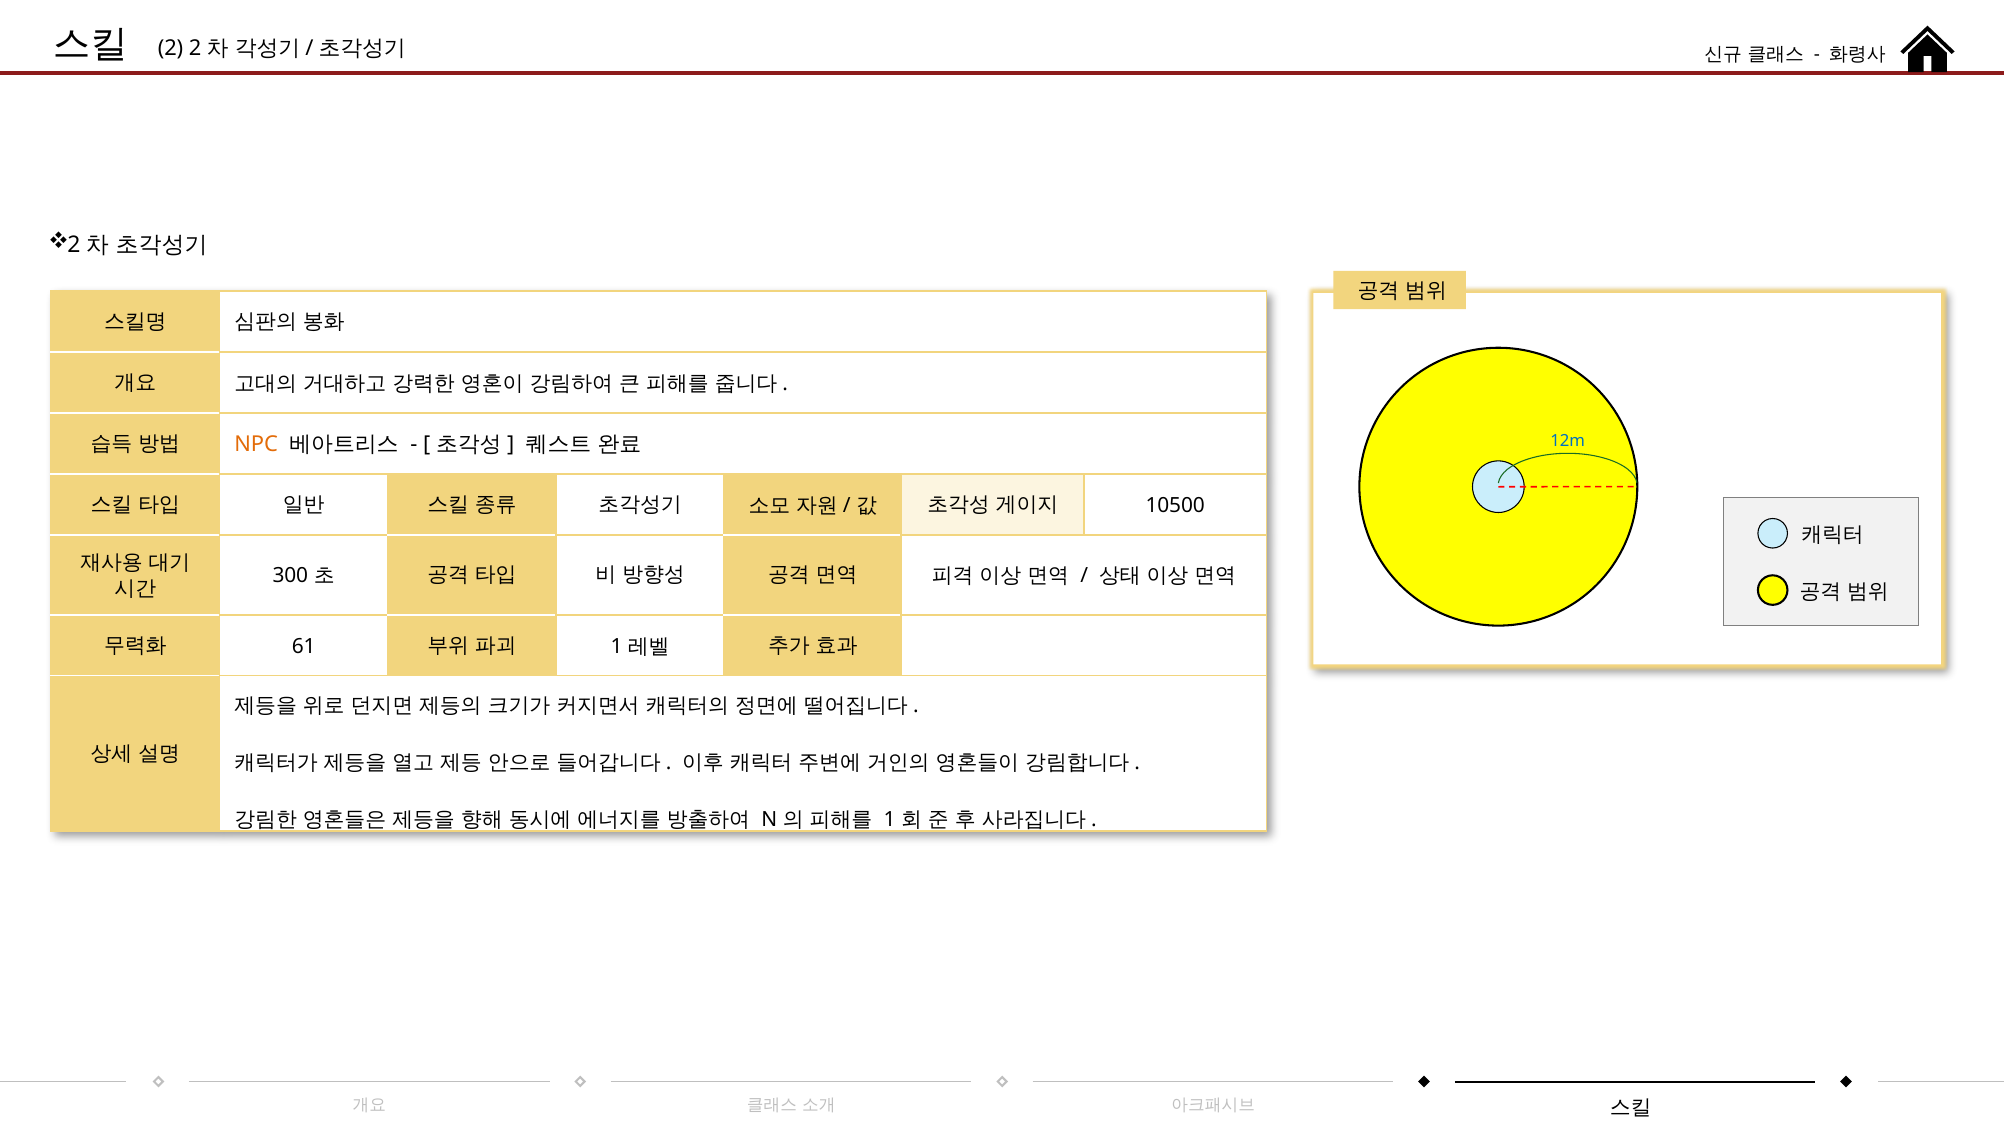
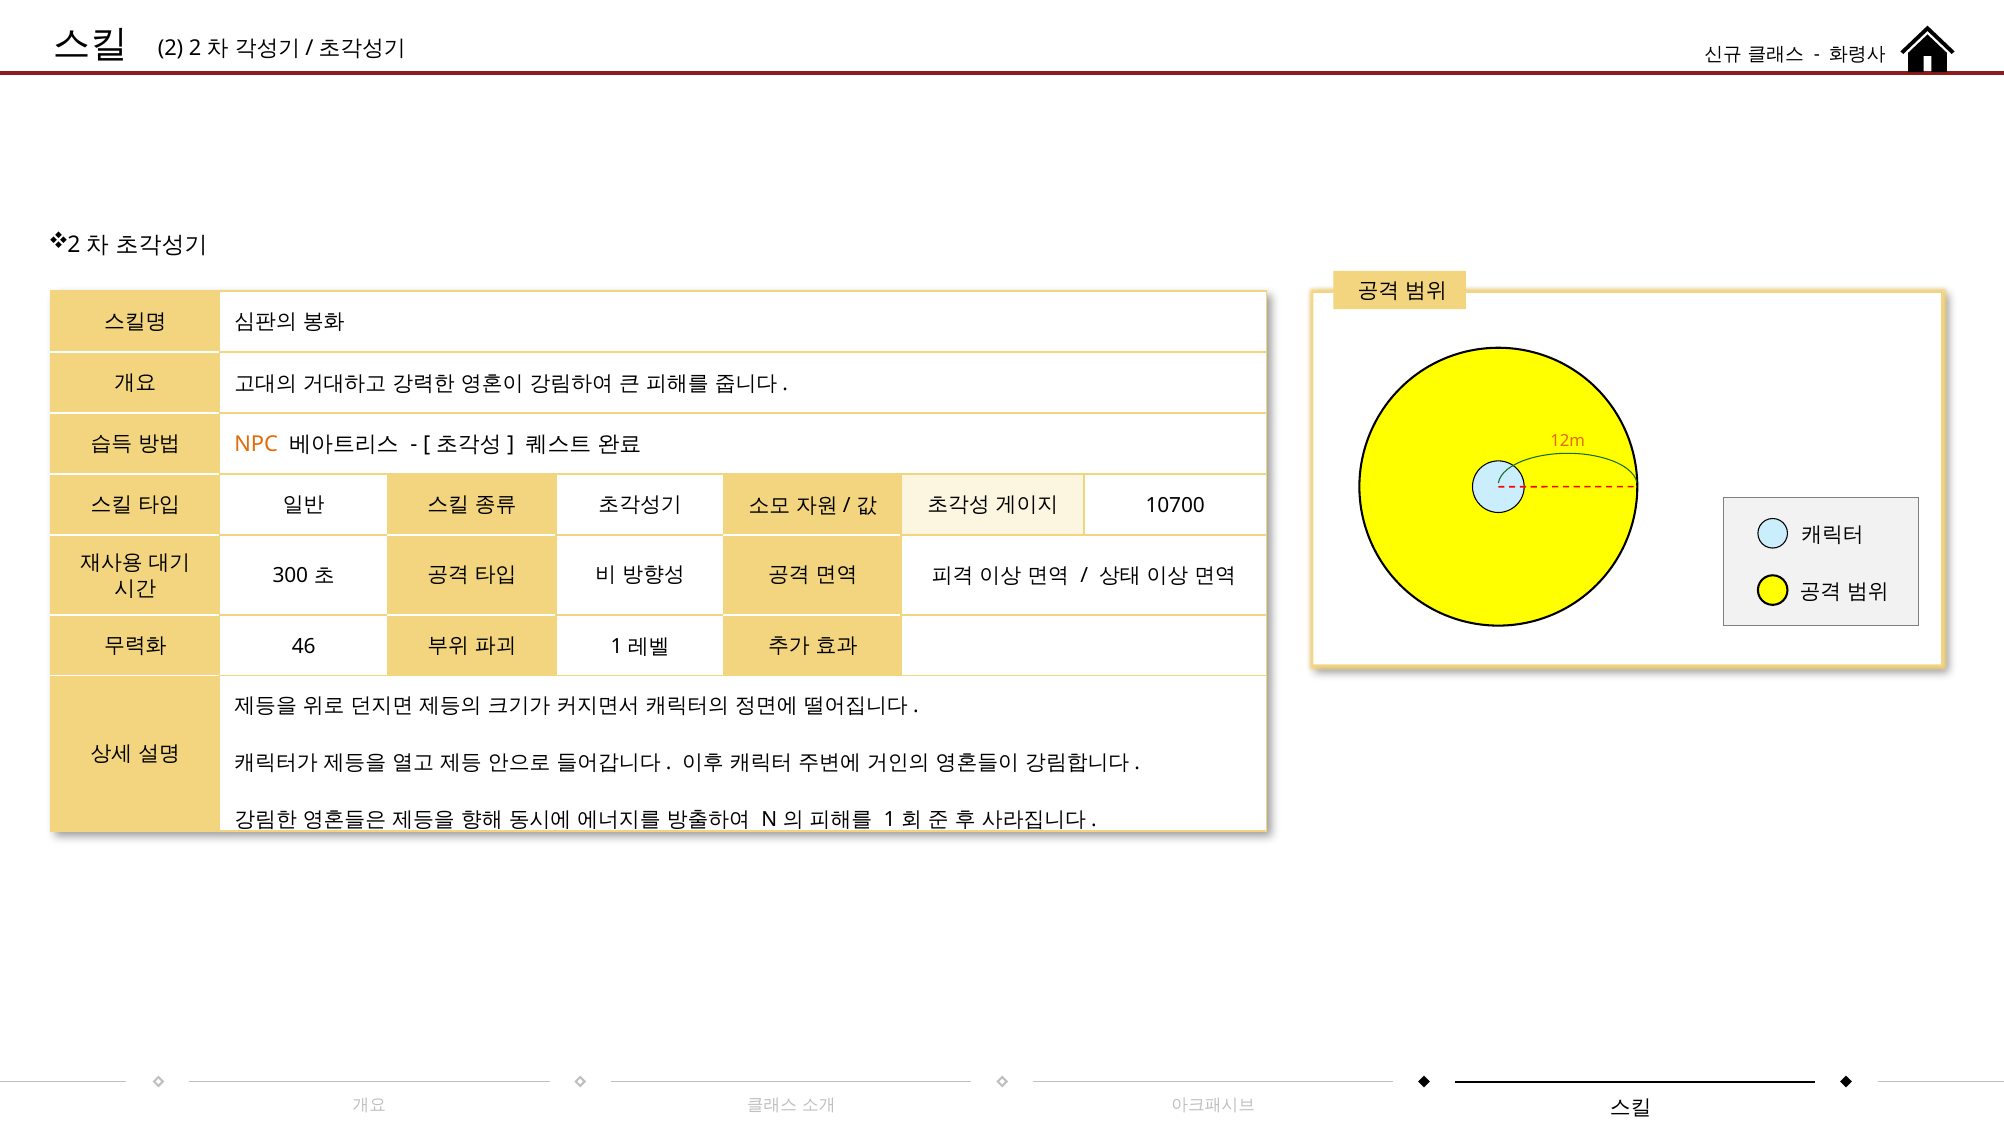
12m colour: blue -> orange (1568, 441)
10500: 10500 -> 10700 (1175, 506)
61: 61 -> 46 (304, 646)
